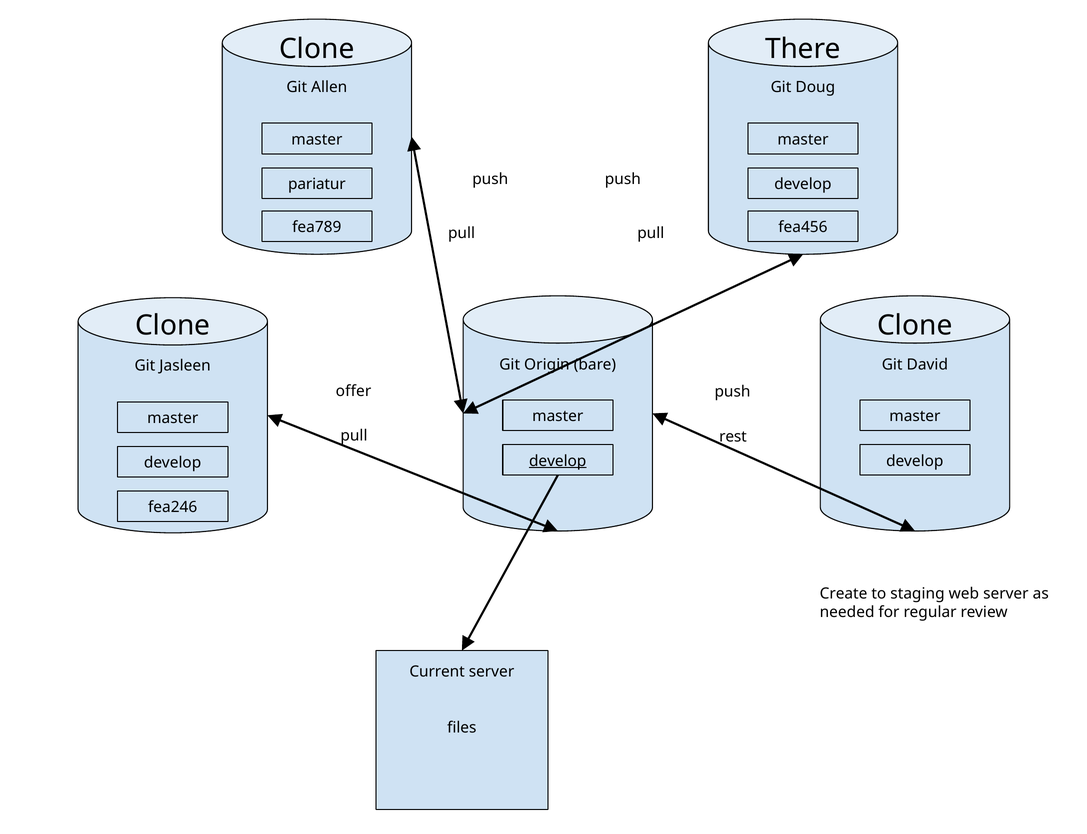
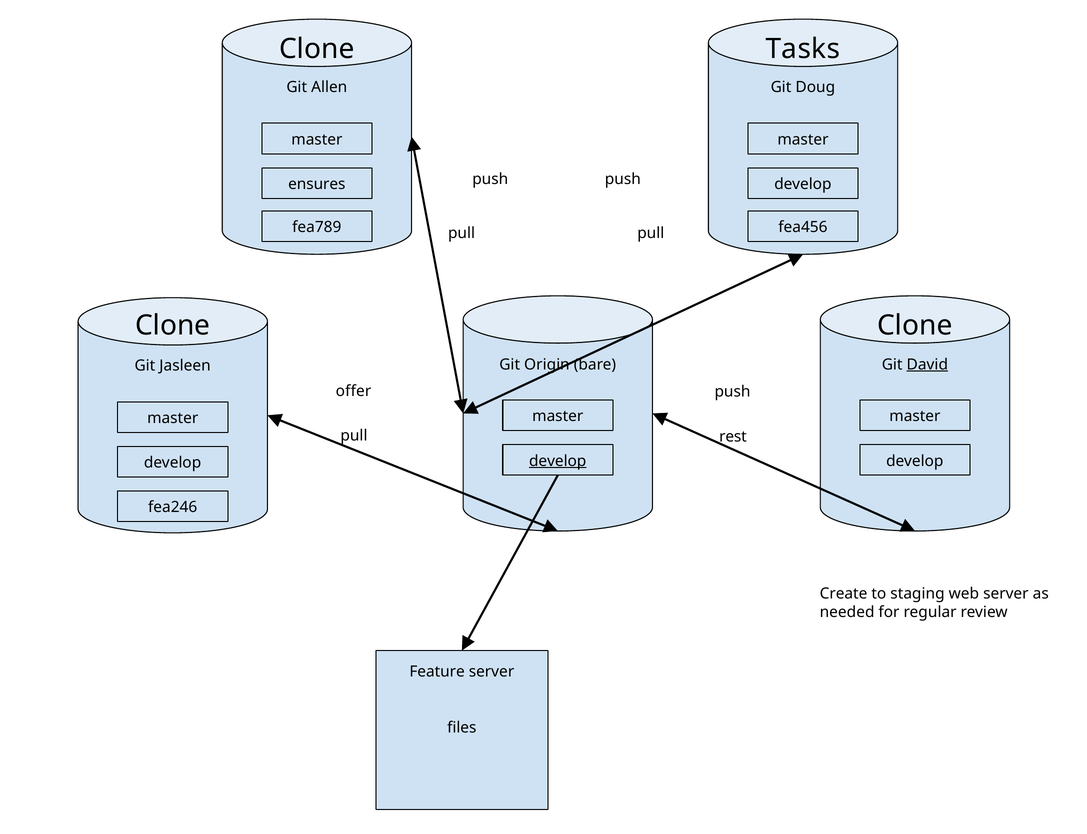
There: There -> Tasks (803, 49)
pariatur: pariatur -> ensures (317, 184)
David underline: none -> present (927, 365)
Current: Current -> Feature (437, 672)
